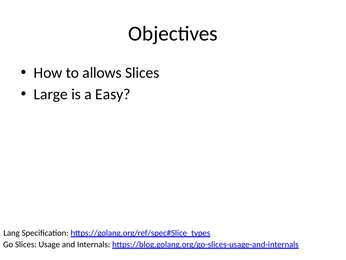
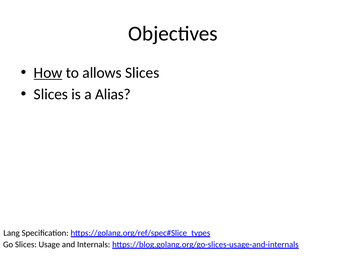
How underline: none -> present (48, 73)
Large: Large -> Slices (51, 94)
Easy: Easy -> Alias (113, 94)
